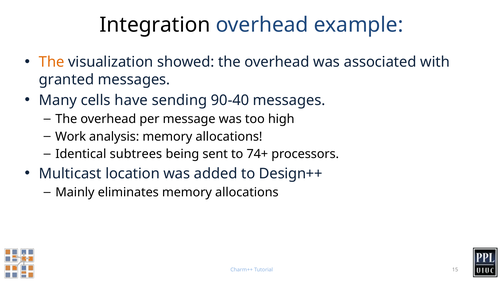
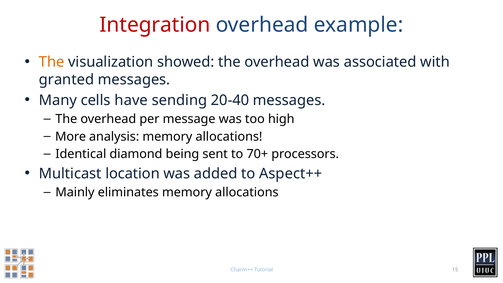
Integration colour: black -> red (155, 25)
90-40: 90-40 -> 20-40 (230, 100)
Work: Work -> More (71, 137)
subtrees: subtrees -> diamond (136, 154)
74+: 74+ -> 70+ (257, 154)
Design++: Design++ -> Aspect++ (291, 174)
